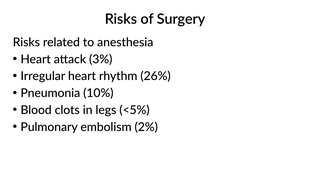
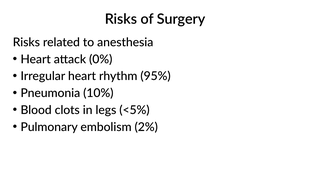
3%: 3% -> 0% (101, 59)
26%: 26% -> 95% (156, 76)
